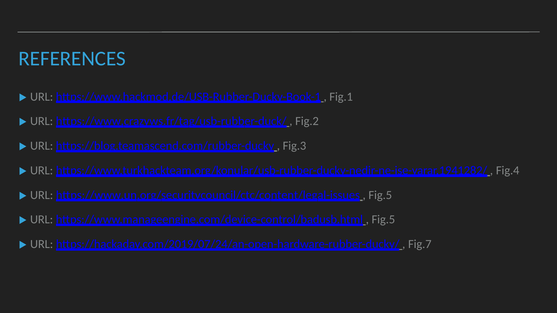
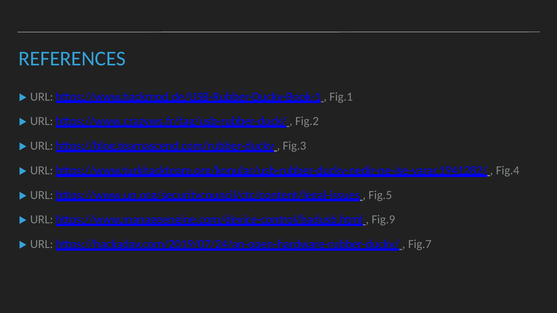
Fig.5: Fig.5 -> Fig.9 (383, 220)
